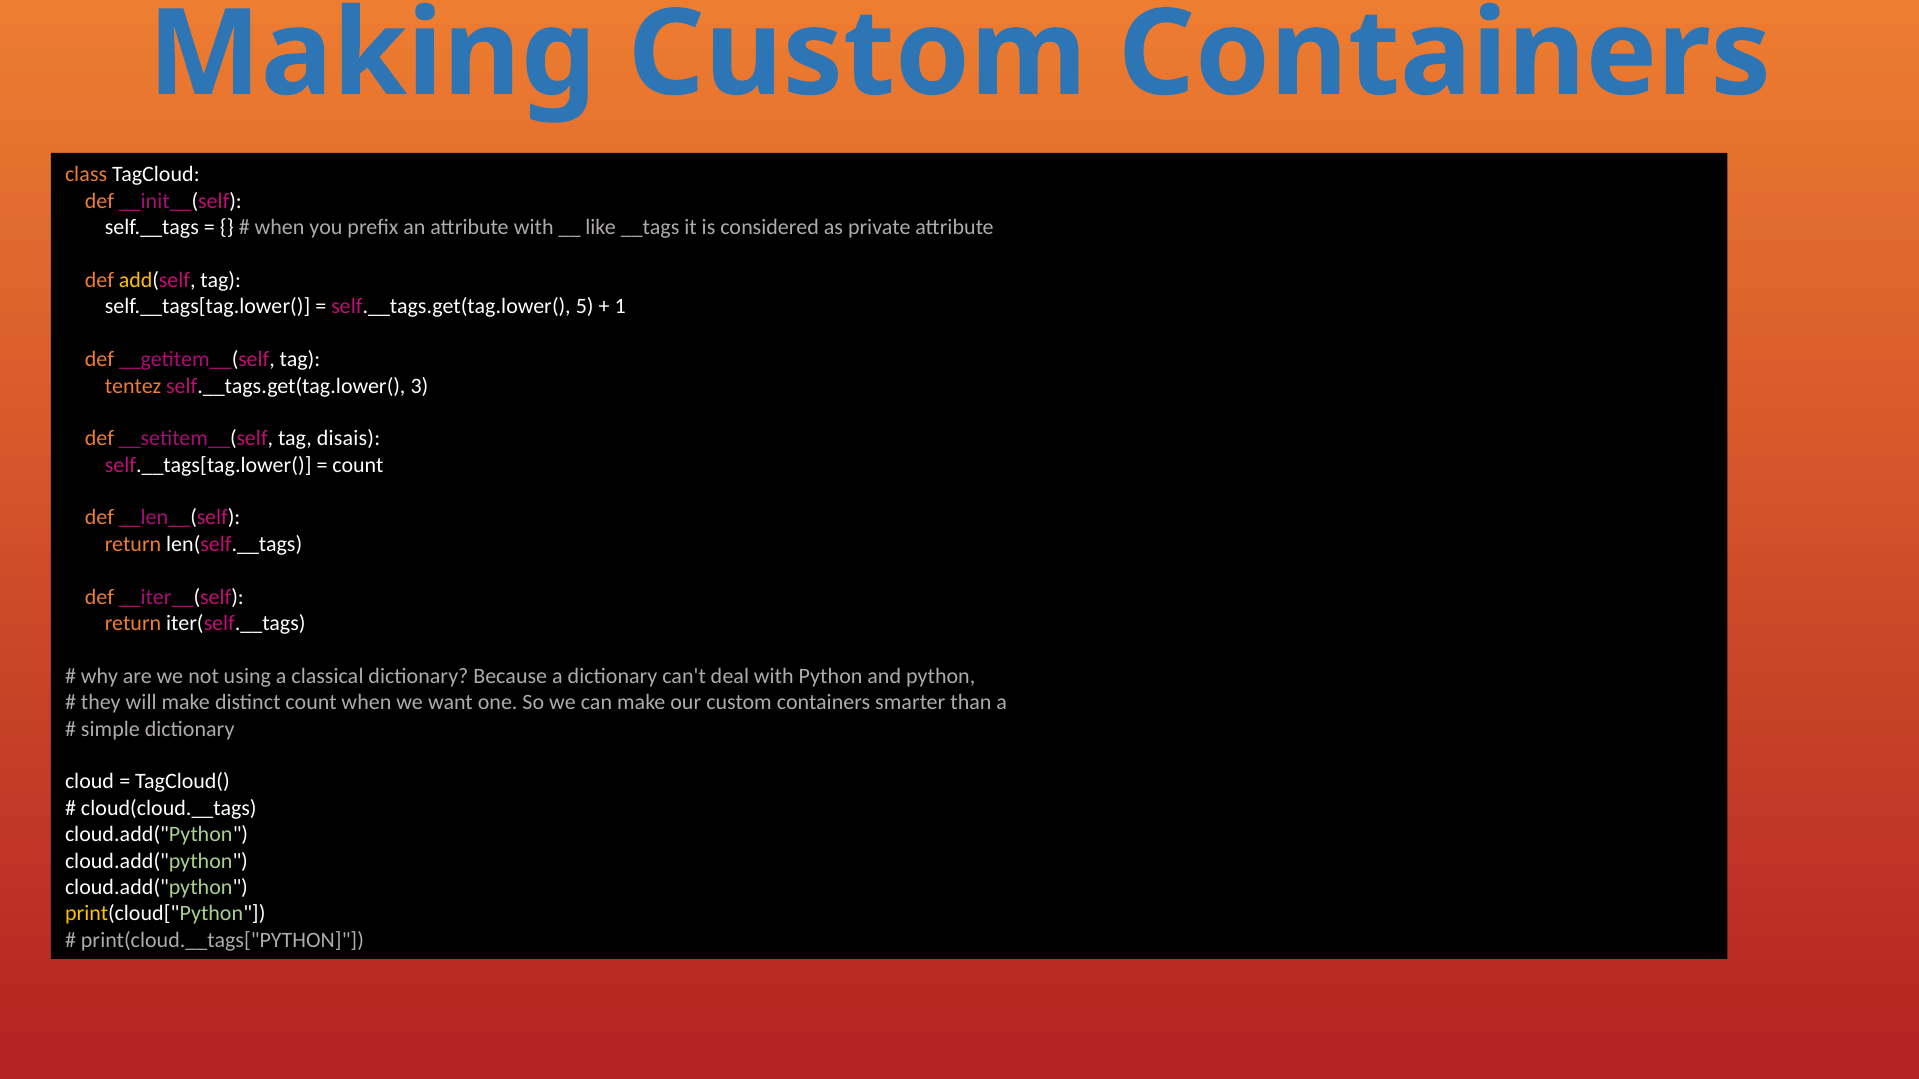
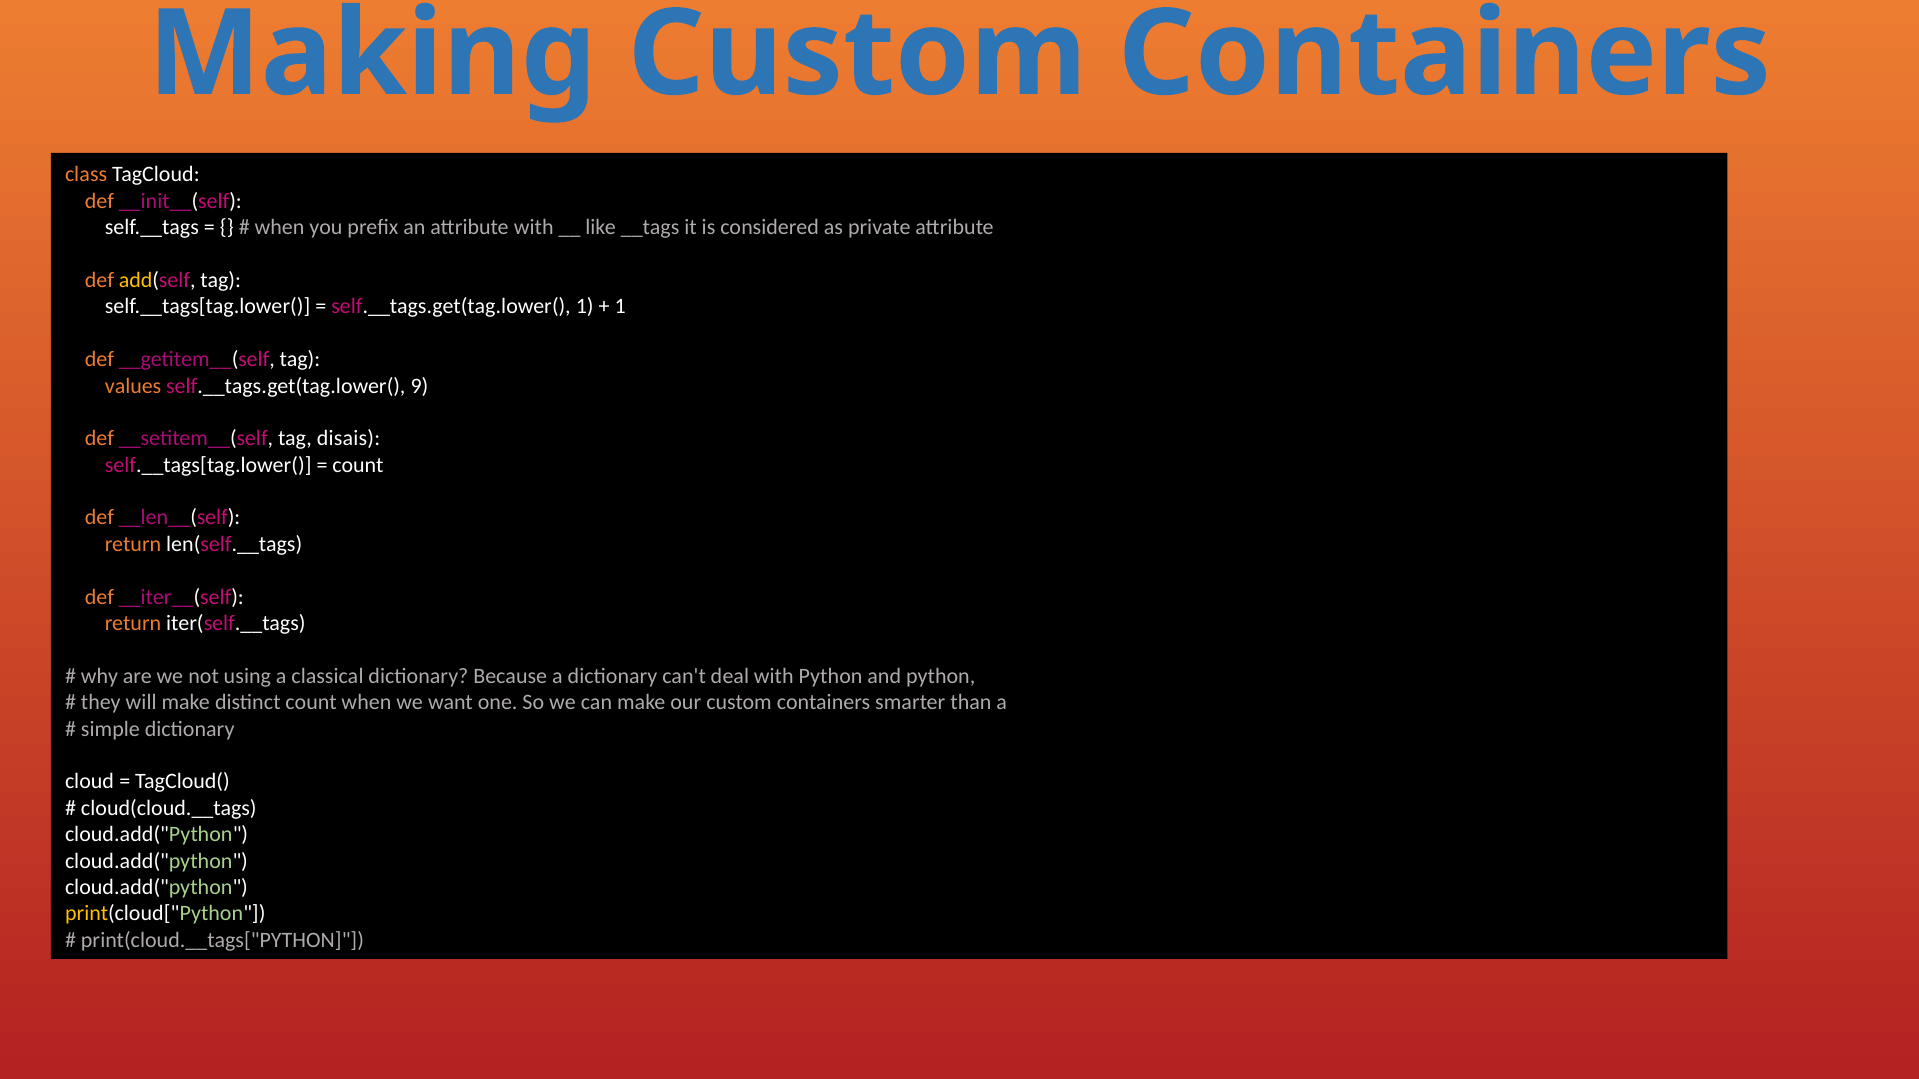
self.__tags.get(tag.lower( 5: 5 -> 1 (585, 307)
tentez: tentez -> values (133, 386)
3: 3 -> 9 (419, 386)
